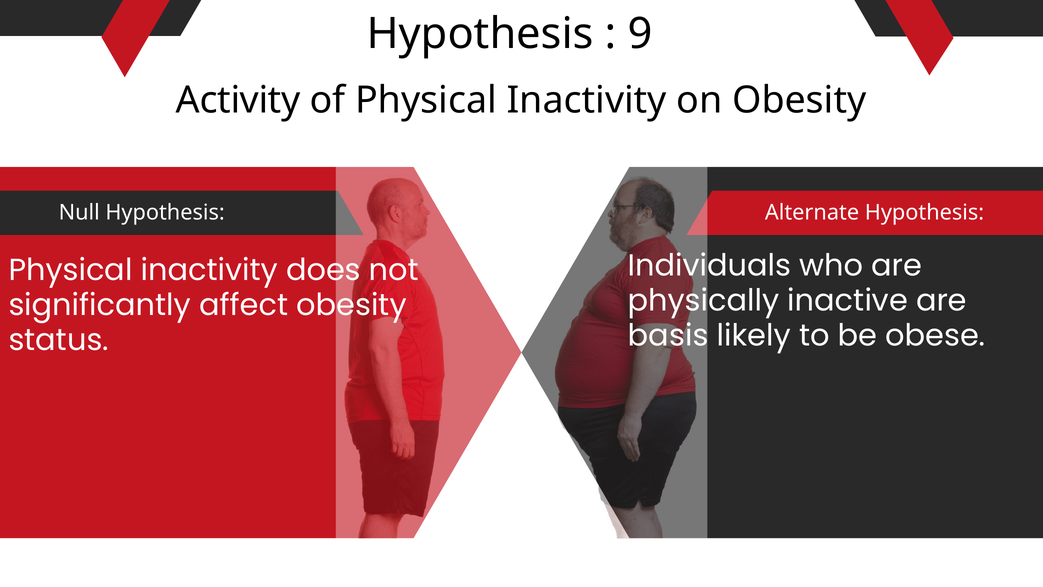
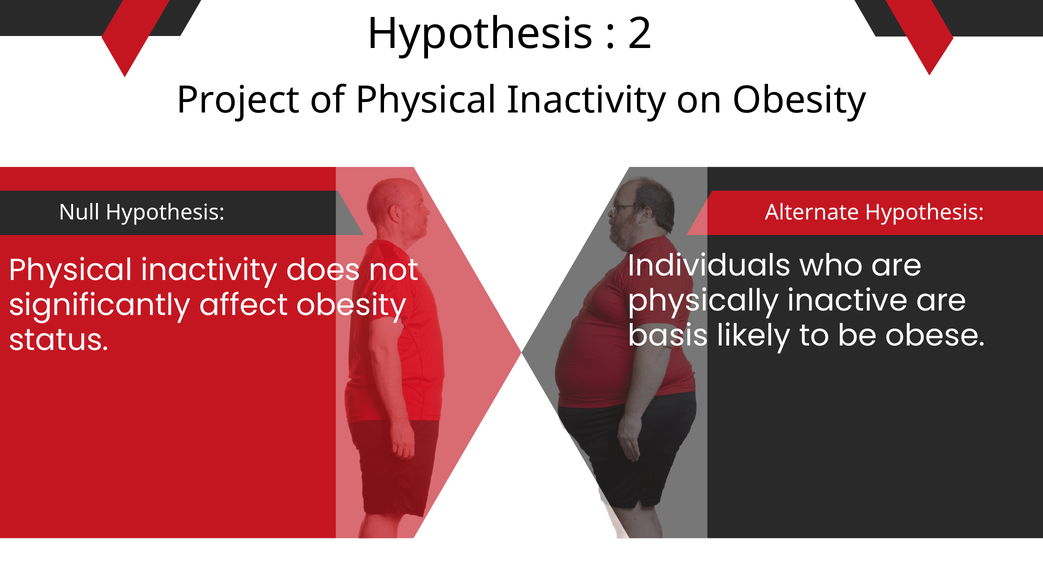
9: 9 -> 2 (640, 34)
Activity: Activity -> Project (238, 100)
